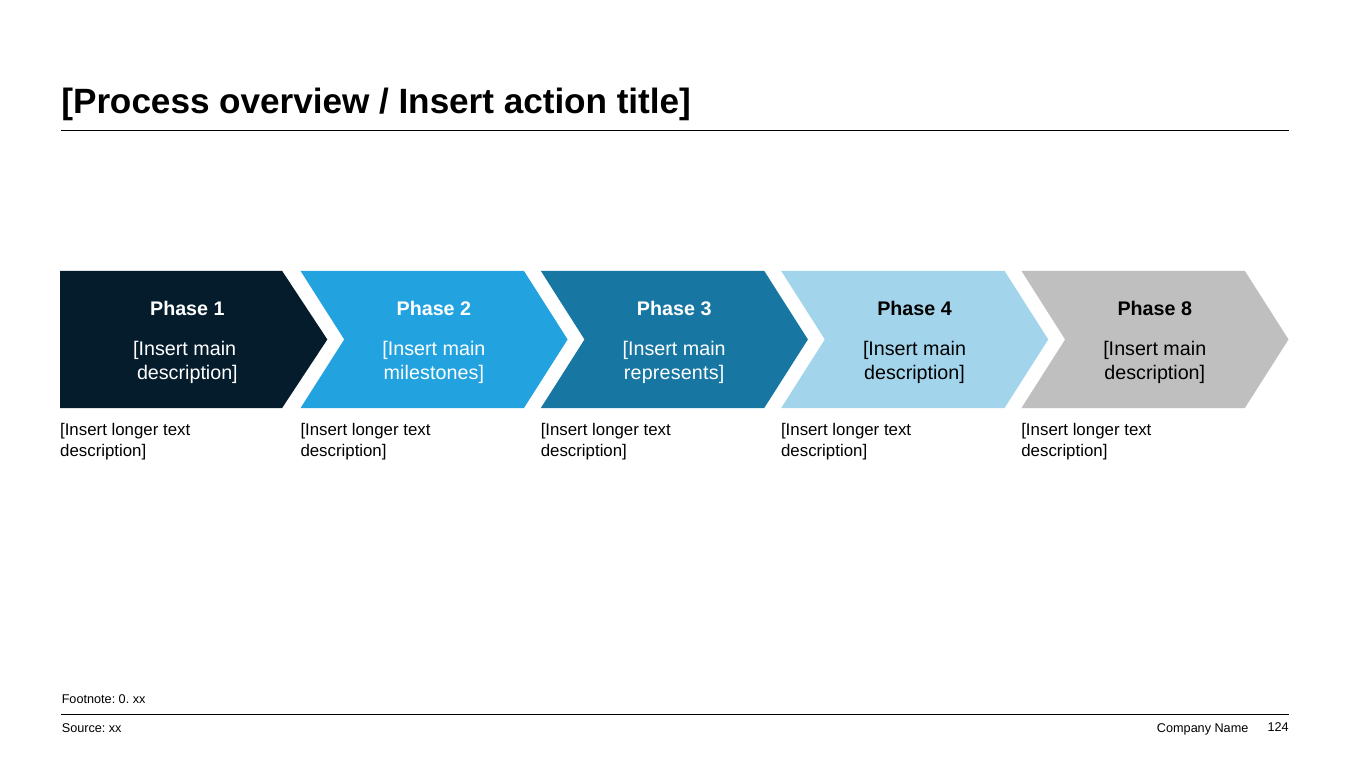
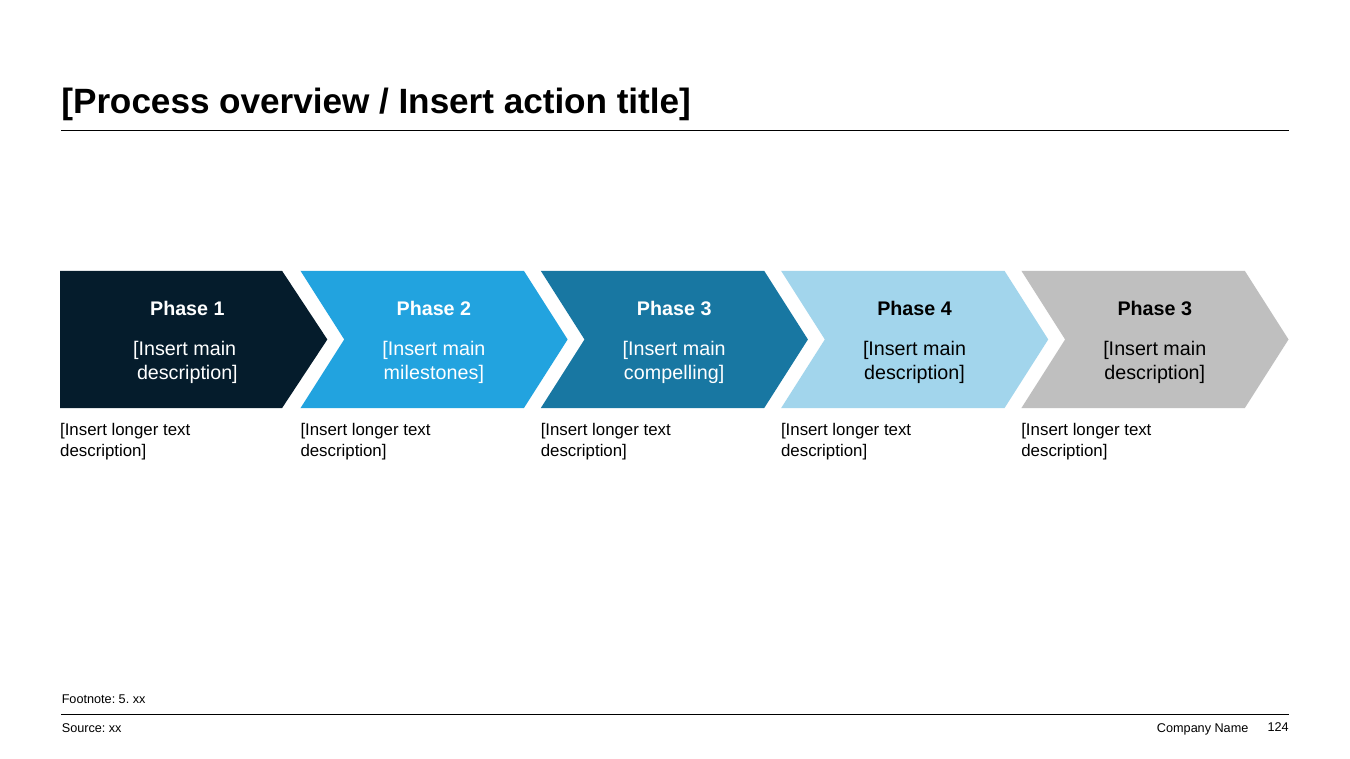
8: 8 -> 3 (1187, 309)
represents: represents -> compelling (674, 373)
0: 0 -> 5 (124, 700)
